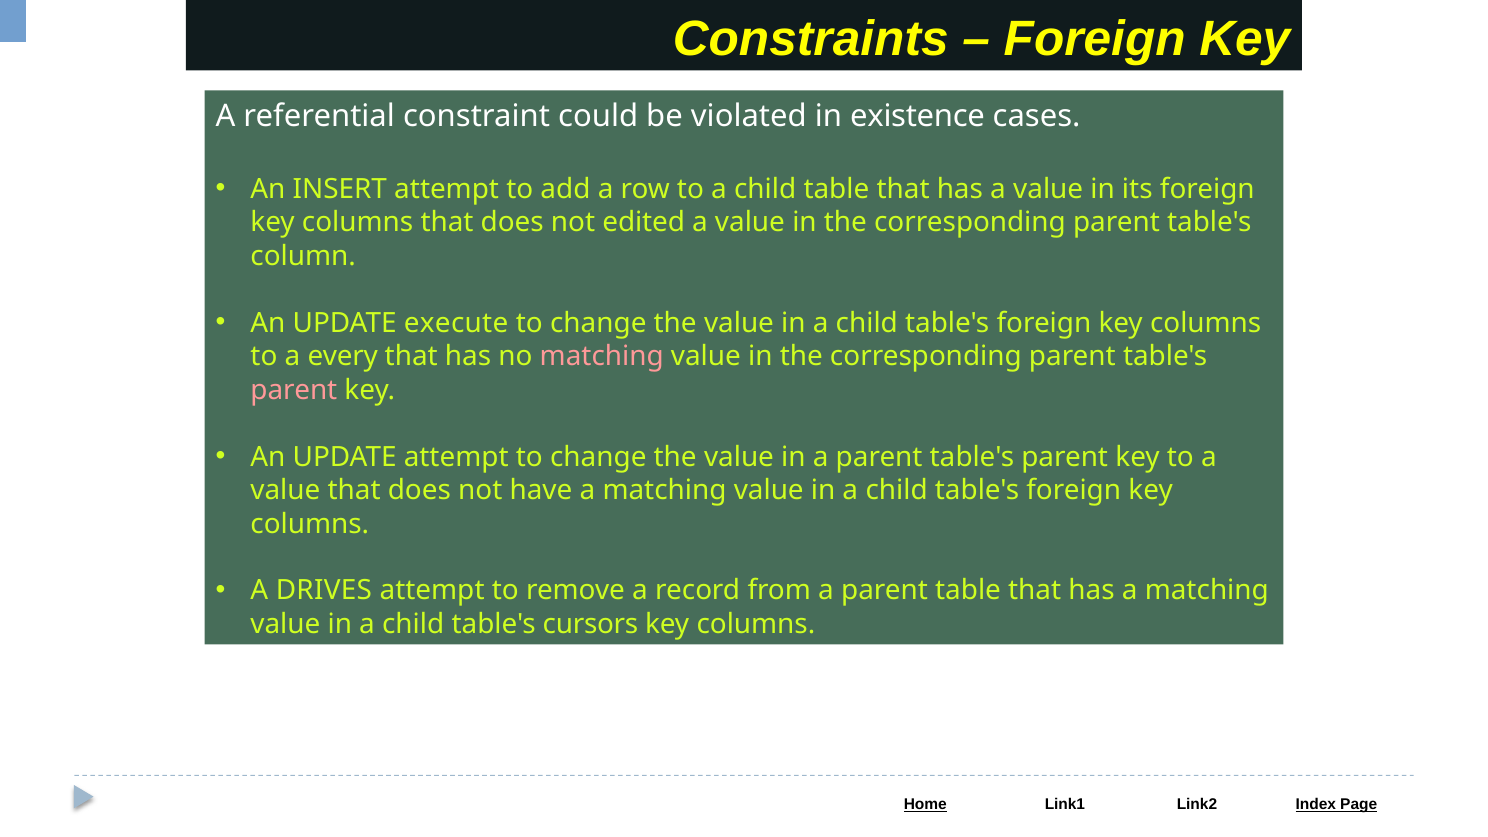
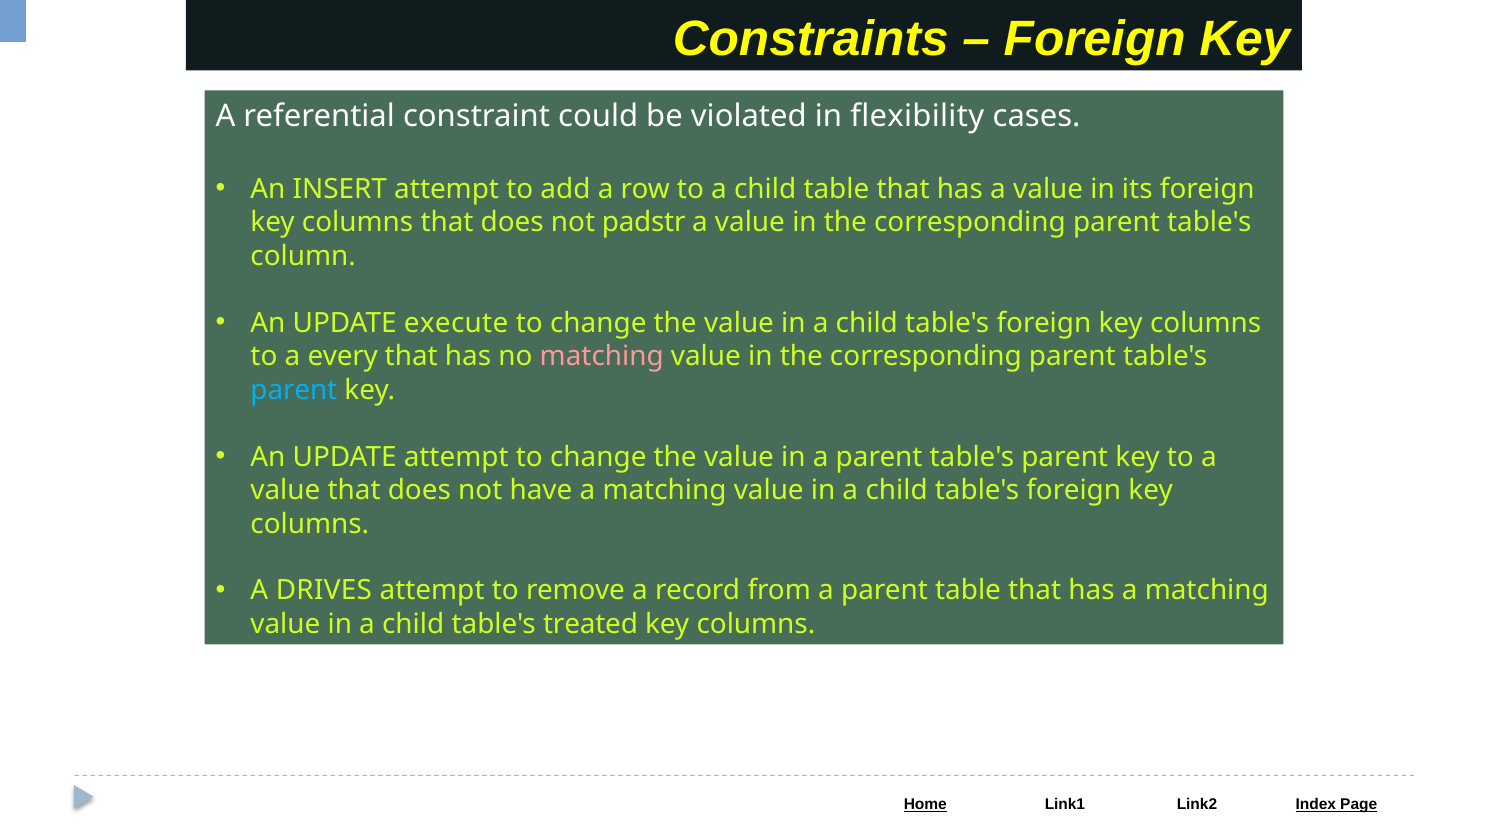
existence: existence -> flexibility (917, 117)
edited: edited -> padstr (644, 222)
parent colour: pink -> light blue (294, 390)
cursors: cursors -> treated (590, 624)
